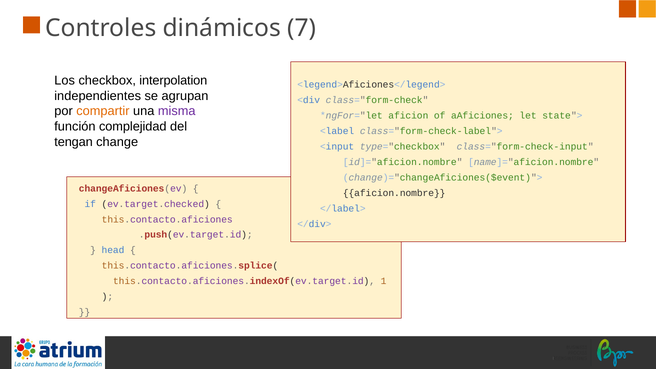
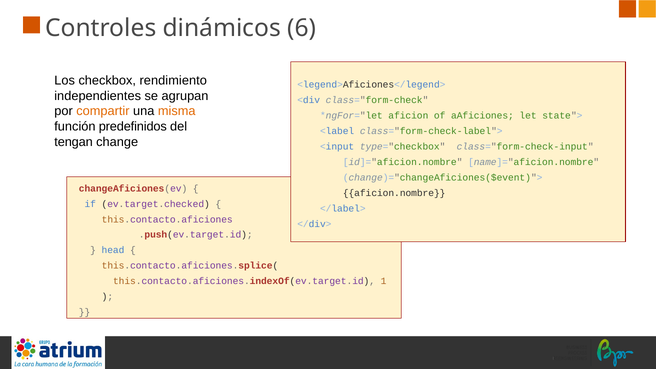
7: 7 -> 6 (302, 28)
interpolation: interpolation -> rendimiento (173, 81)
misma colour: purple -> orange (177, 111)
complejidad: complejidad -> predefinidos (133, 127)
